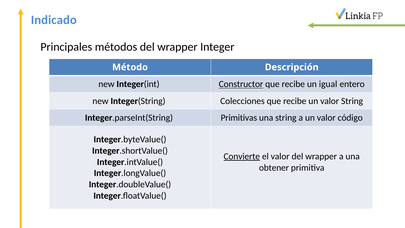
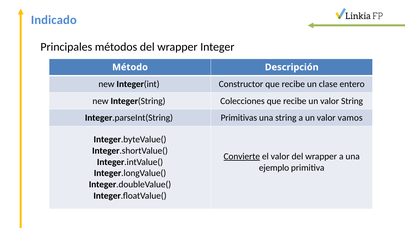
Constructor underline: present -> none (241, 84)
igual: igual -> clase (328, 84)
código: código -> vamos (350, 118)
obtener: obtener -> ejemplo (274, 167)
